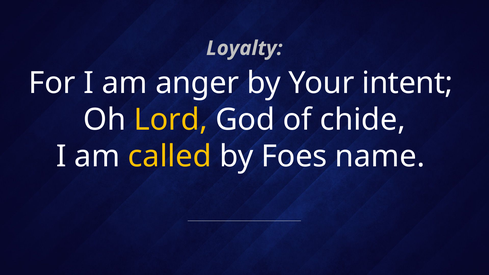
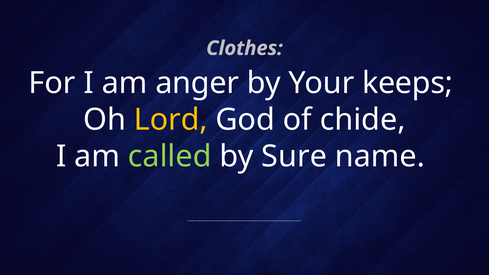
Loyalty: Loyalty -> Clothes (245, 48)
intent: intent -> keeps (407, 83)
called colour: yellow -> light green (170, 156)
Foes: Foes -> Sure (294, 156)
